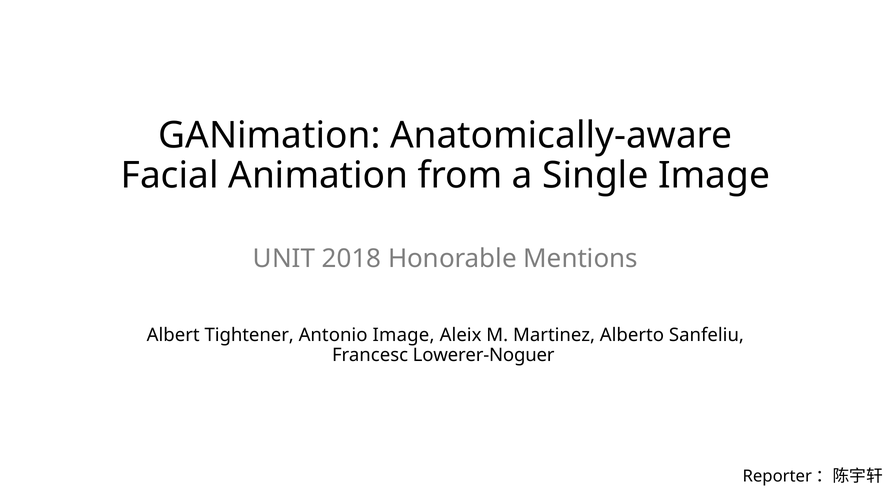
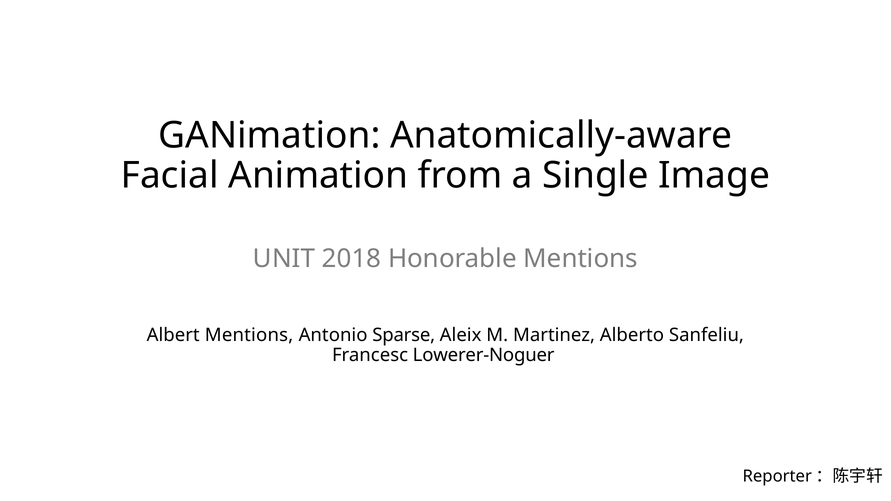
Albert Tightener: Tightener -> Mentions (249, 335)
Antonio Image: Image -> Sparse (404, 335)
